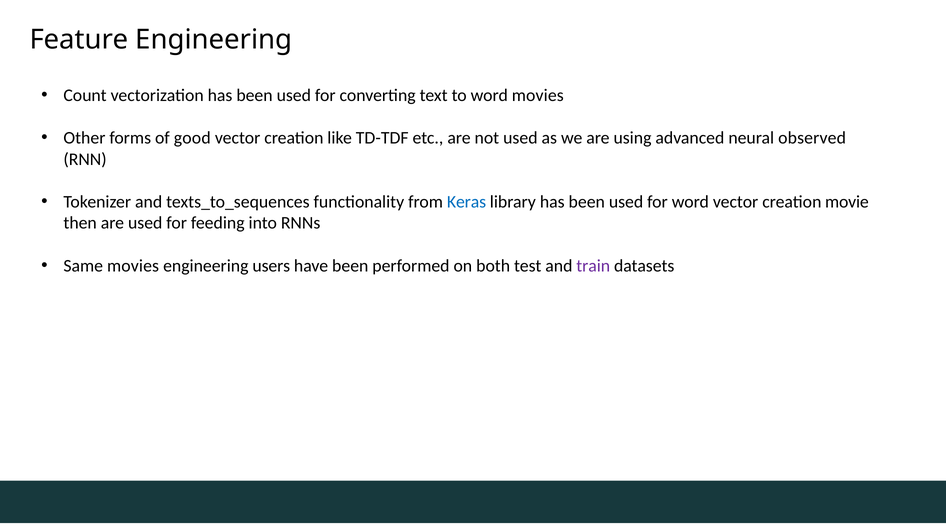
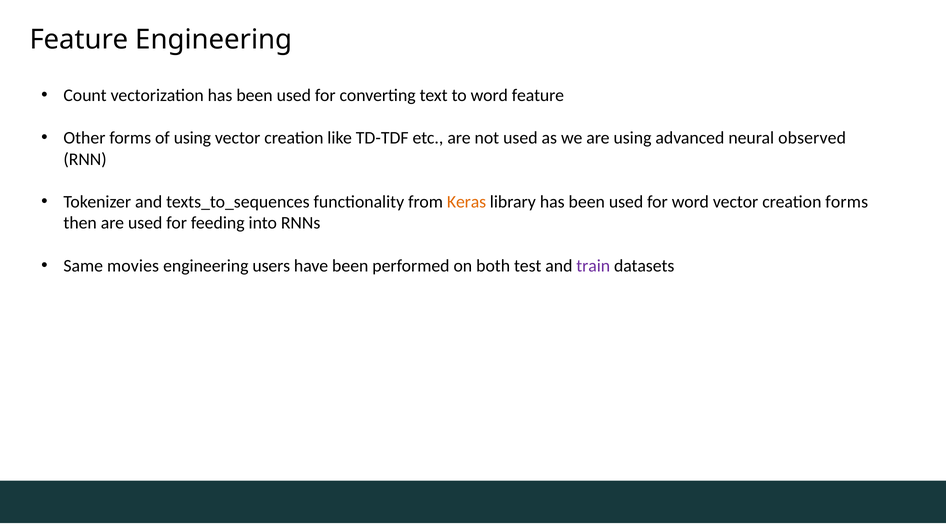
word movies: movies -> feature (538, 95)
of good: good -> using (192, 138)
Keras colour: blue -> orange (467, 202)
creation movie: movie -> forms (847, 202)
